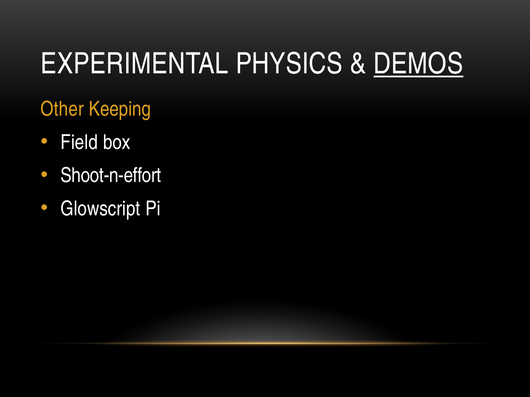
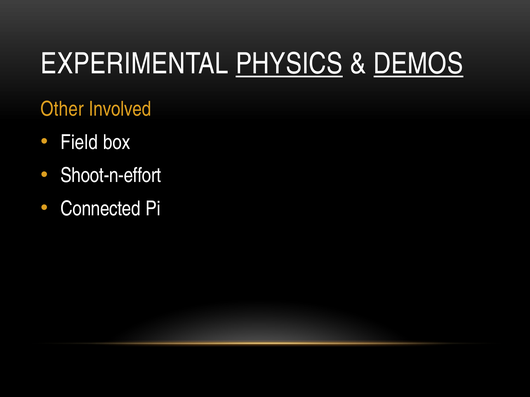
PHYSICS underline: none -> present (289, 64)
Keeping: Keeping -> Involved (120, 109)
Glowscript: Glowscript -> Connected (101, 209)
